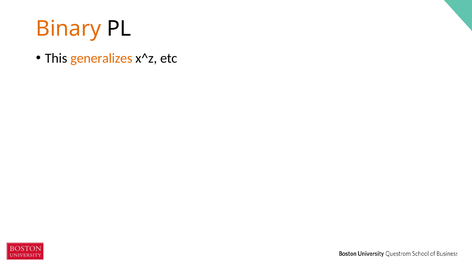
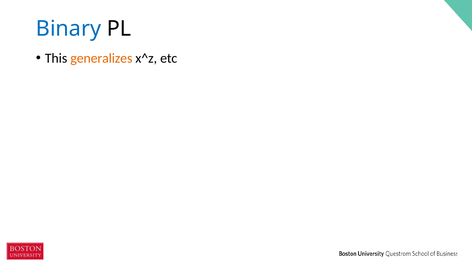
Binary colour: orange -> blue (69, 29)
